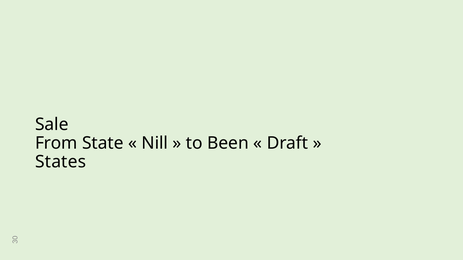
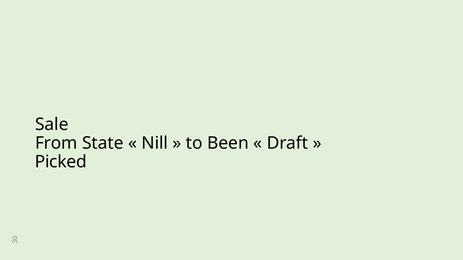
States: States -> Picked (61, 162)
